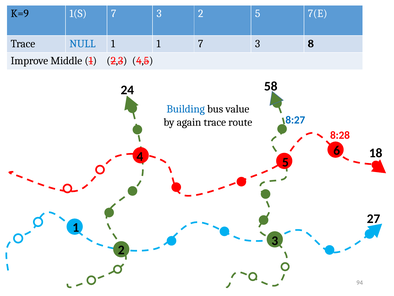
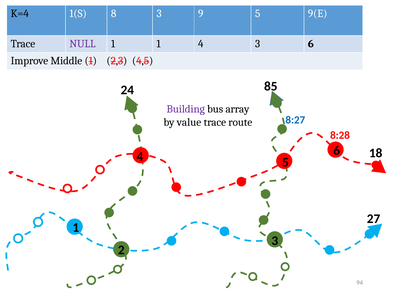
K=9: K=9 -> K=4 (20, 13)
1(S 7: 7 -> 8 (114, 13)
3 2: 2 -> 9 (201, 13)
7(E: 7(E -> 9(E (318, 13)
NULL colour: blue -> purple (83, 44)
1 7: 7 -> 4 (201, 44)
3 8: 8 -> 6 (311, 44)
58: 58 -> 85 (271, 86)
Building colour: blue -> purple (186, 109)
value: value -> array (237, 109)
again: again -> value (189, 122)
